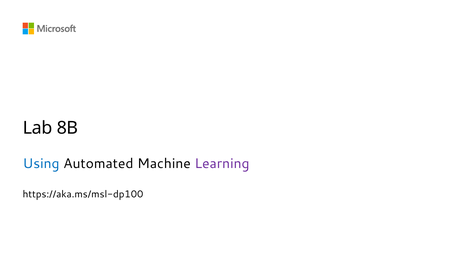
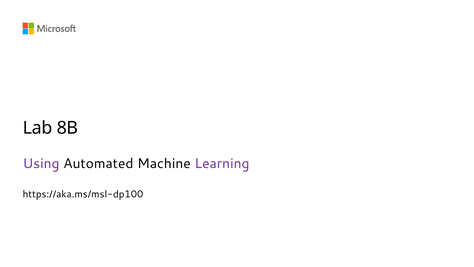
Using colour: blue -> purple (41, 163)
